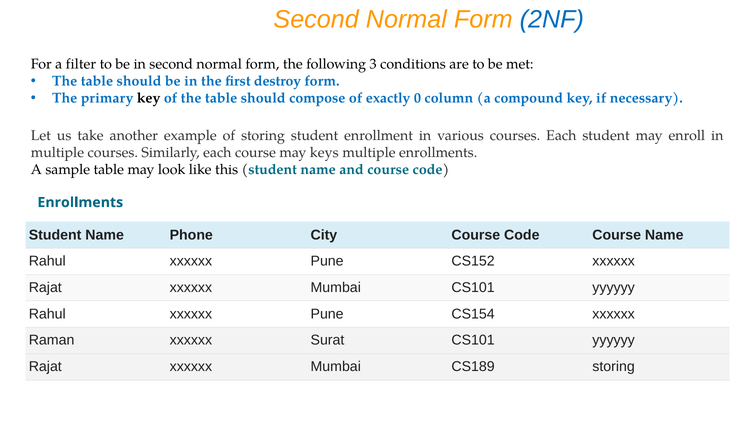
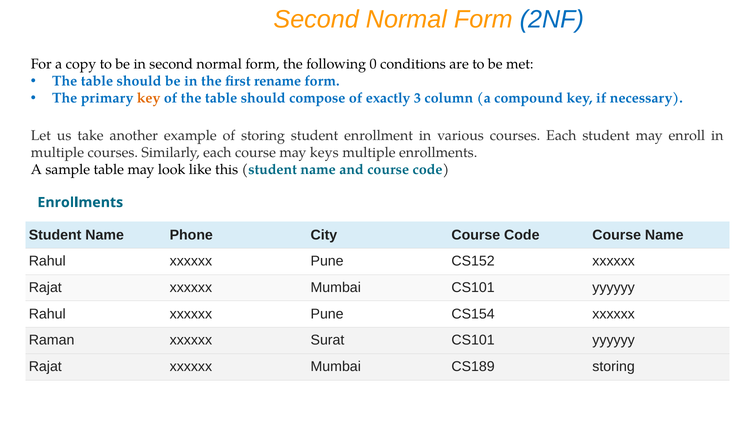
filter: filter -> copy (81, 64)
3: 3 -> 0 (373, 64)
destroy: destroy -> rename (278, 81)
key colour: black -> orange (149, 98)
0: 0 -> 3 (417, 98)
